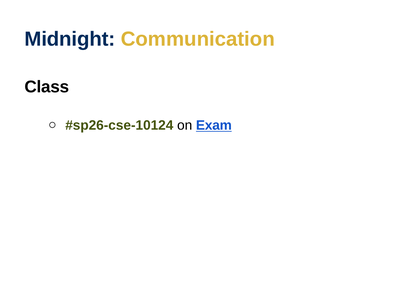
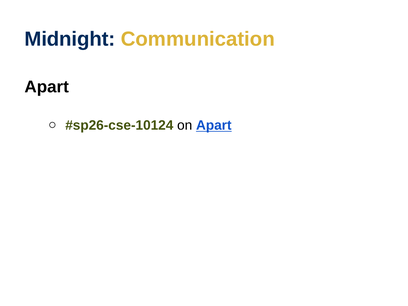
Class: Class -> Apart (47, 87)
on Exam: Exam -> Apart (214, 125)
